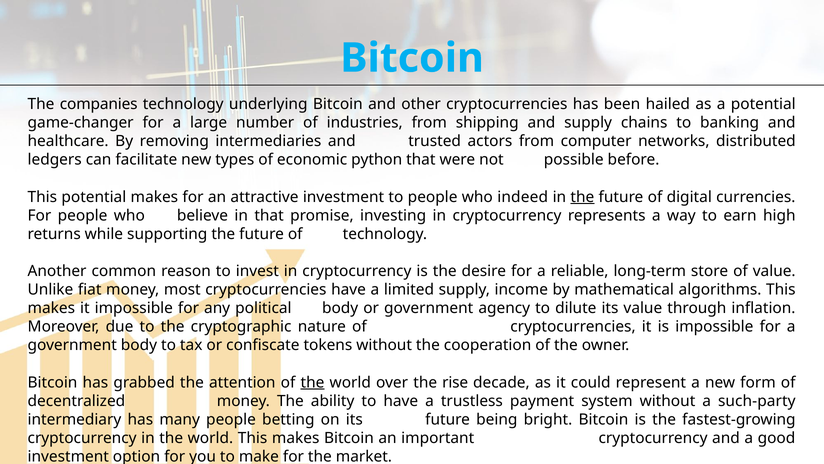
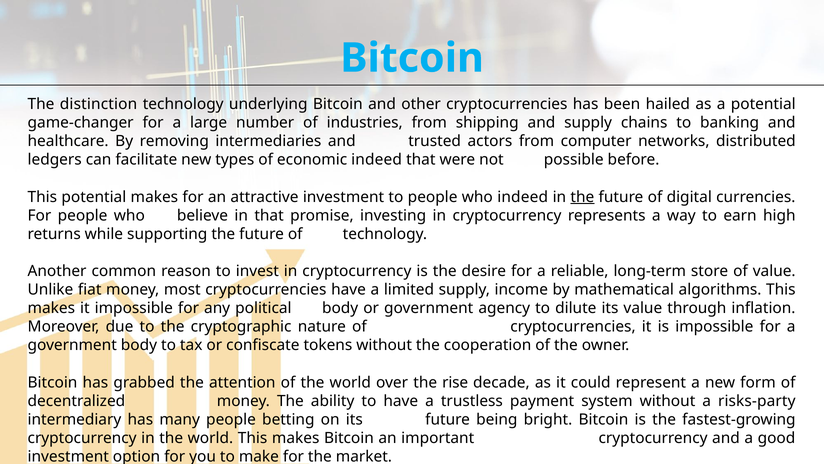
companies: companies -> distinction (99, 104)
economic python: python -> indeed (377, 160)
the underline: present -> none (312, 382)
such-party: such-party -> risks-party (757, 401)
